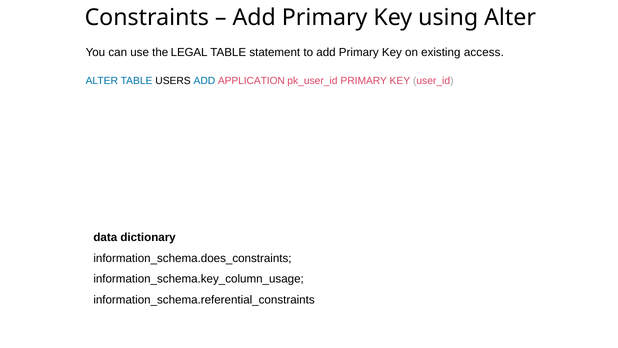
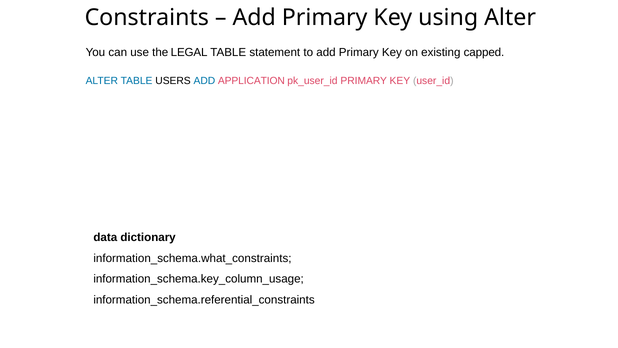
access: access -> capped (484, 53)
information_schema.does_constraints: information_schema.does_constraints -> information_schema.what_constraints (192, 258)
